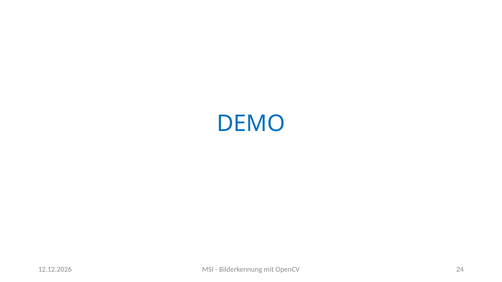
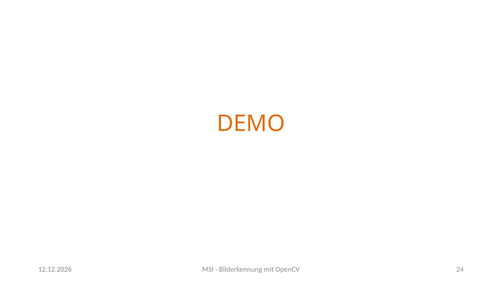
DEMO colour: blue -> orange (251, 124)
